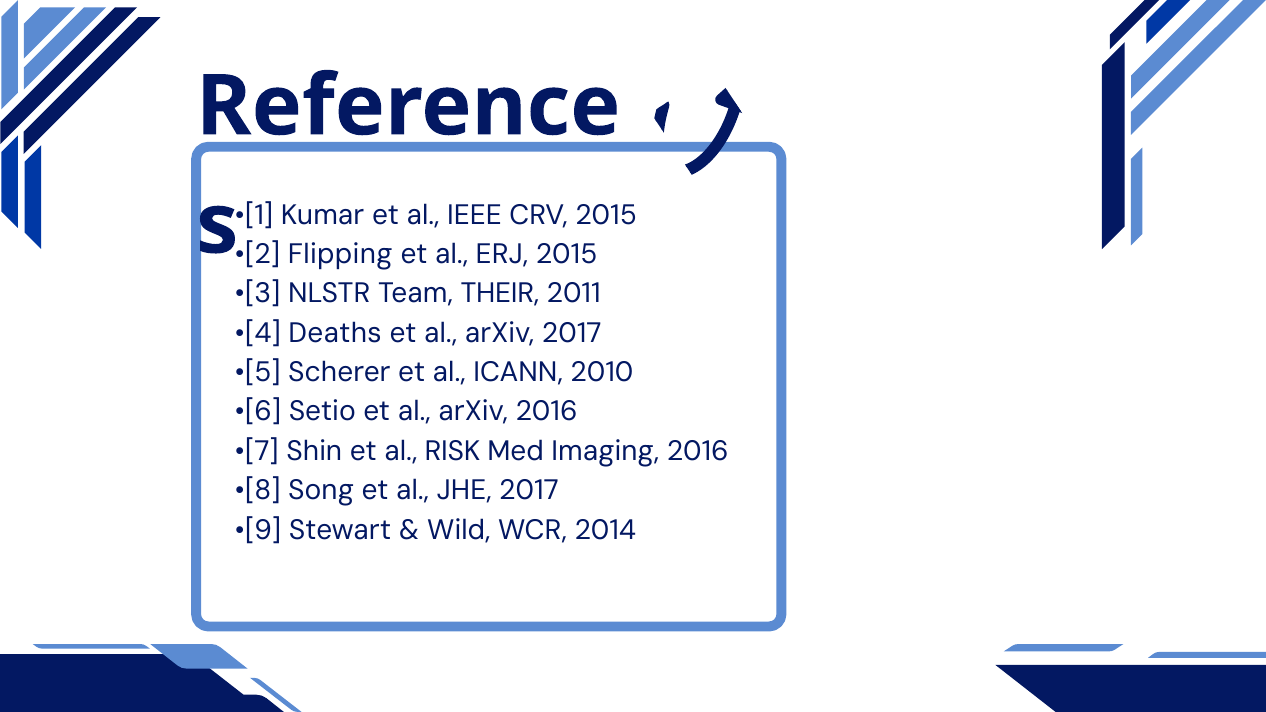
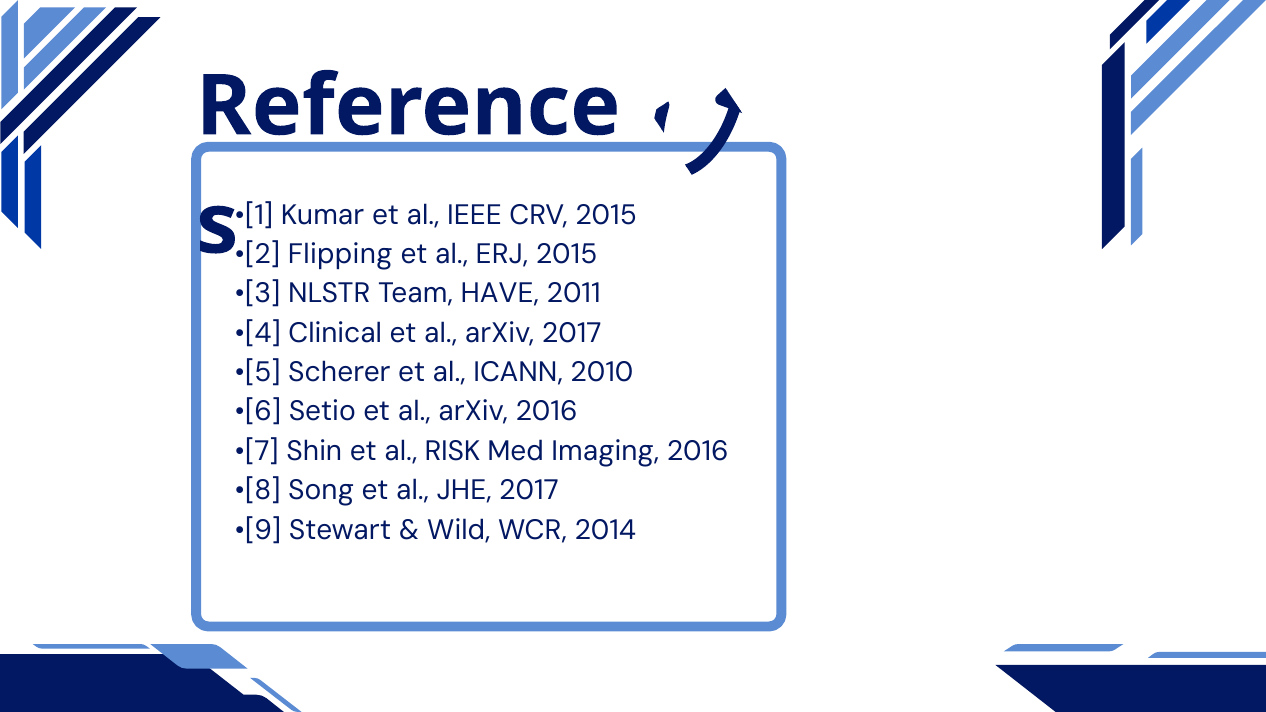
THEIR: THEIR -> HAVE (500, 294)
Deaths: Deaths -> Clinical (335, 333)
